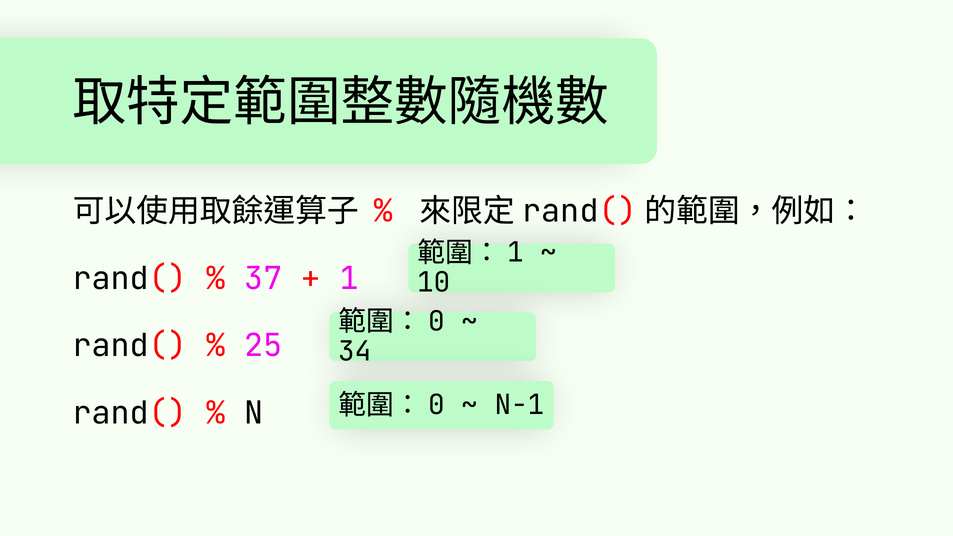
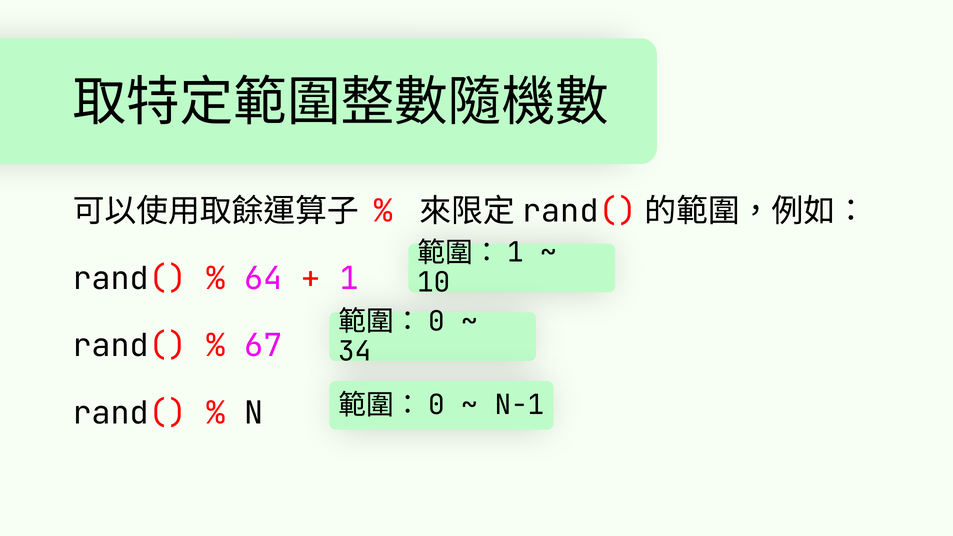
37: 37 -> 64 (263, 279)
25: 25 -> 67 (263, 346)
